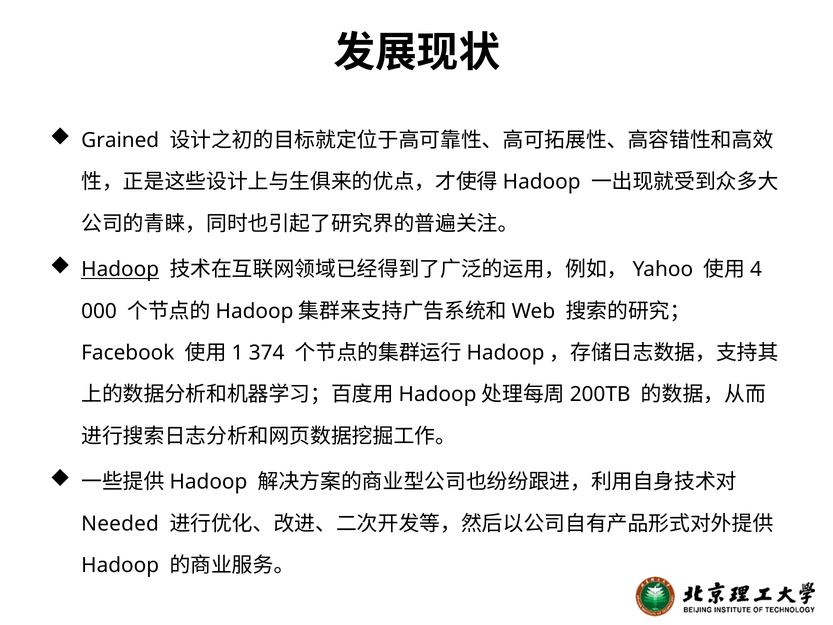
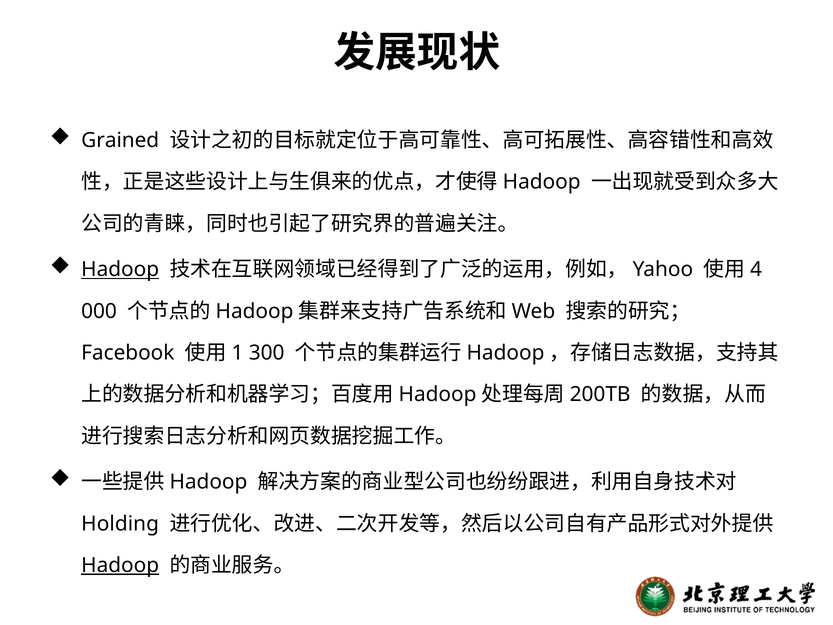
374: 374 -> 300 (267, 353)
Needed: Needed -> Holding (120, 523)
Hadoop underline: none -> present (120, 565)
